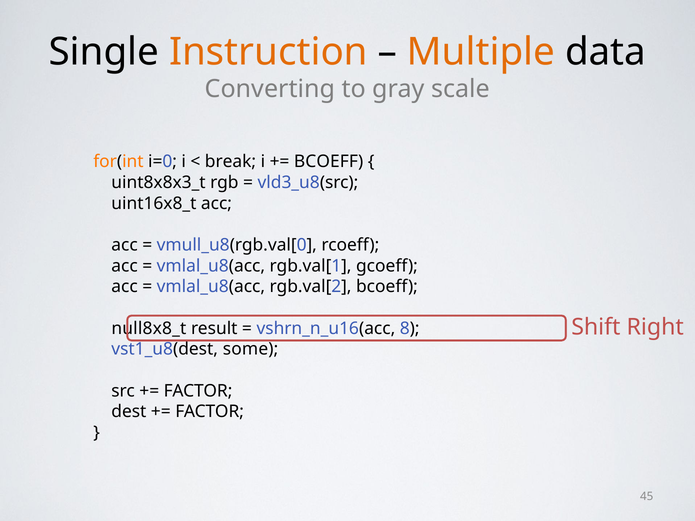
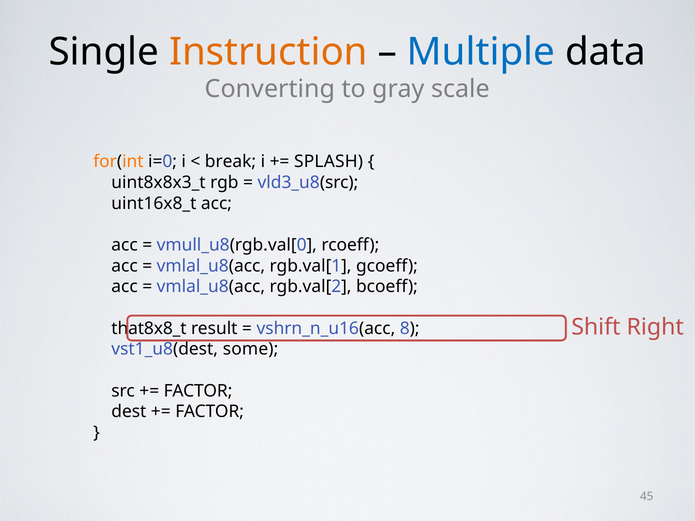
Multiple colour: orange -> blue (481, 52)
BCOEFF: BCOEFF -> SPLASH (329, 162)
null8x8_t: null8x8_t -> that8x8_t (149, 329)
